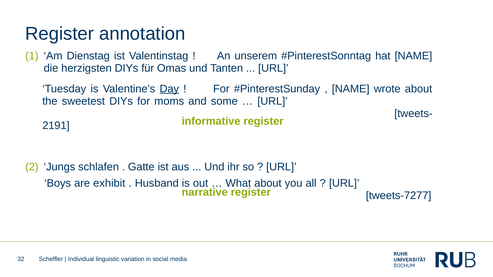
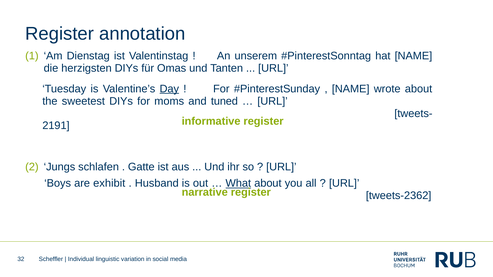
some: some -> tuned (224, 101)
What underline: none -> present (238, 183)
tweets-7277: tweets-7277 -> tweets-2362 (399, 196)
